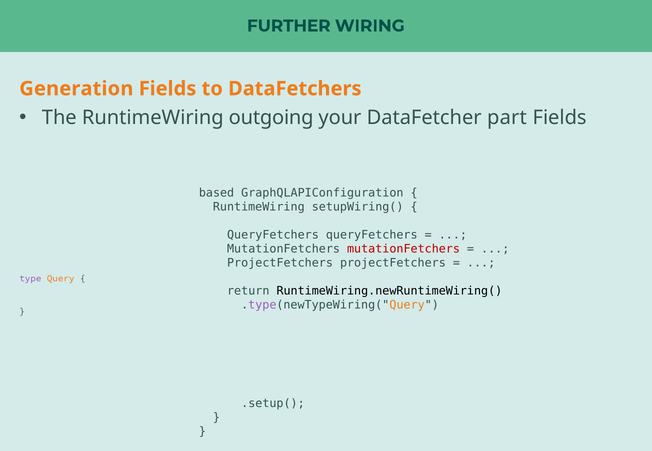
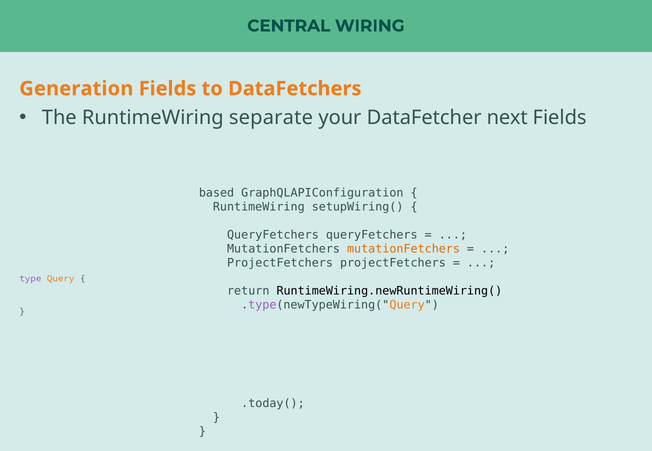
FURTHER: FURTHER -> CENTRAL (289, 26)
outgoing: outgoing -> separate (271, 118)
part: part -> next (507, 118)
mutationFetchers colour: red -> orange (404, 249)
.setup(: .setup( -> .today( (273, 404)
